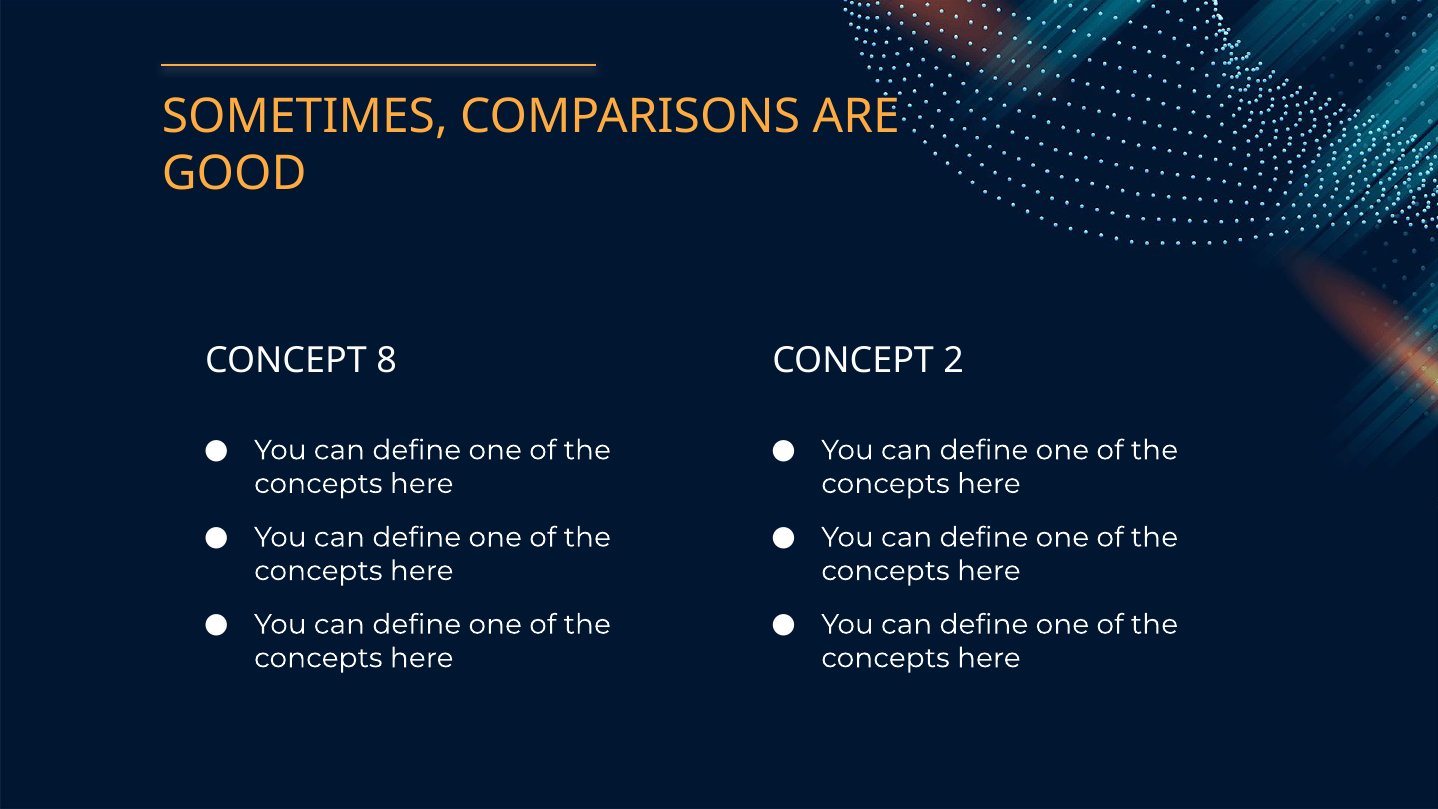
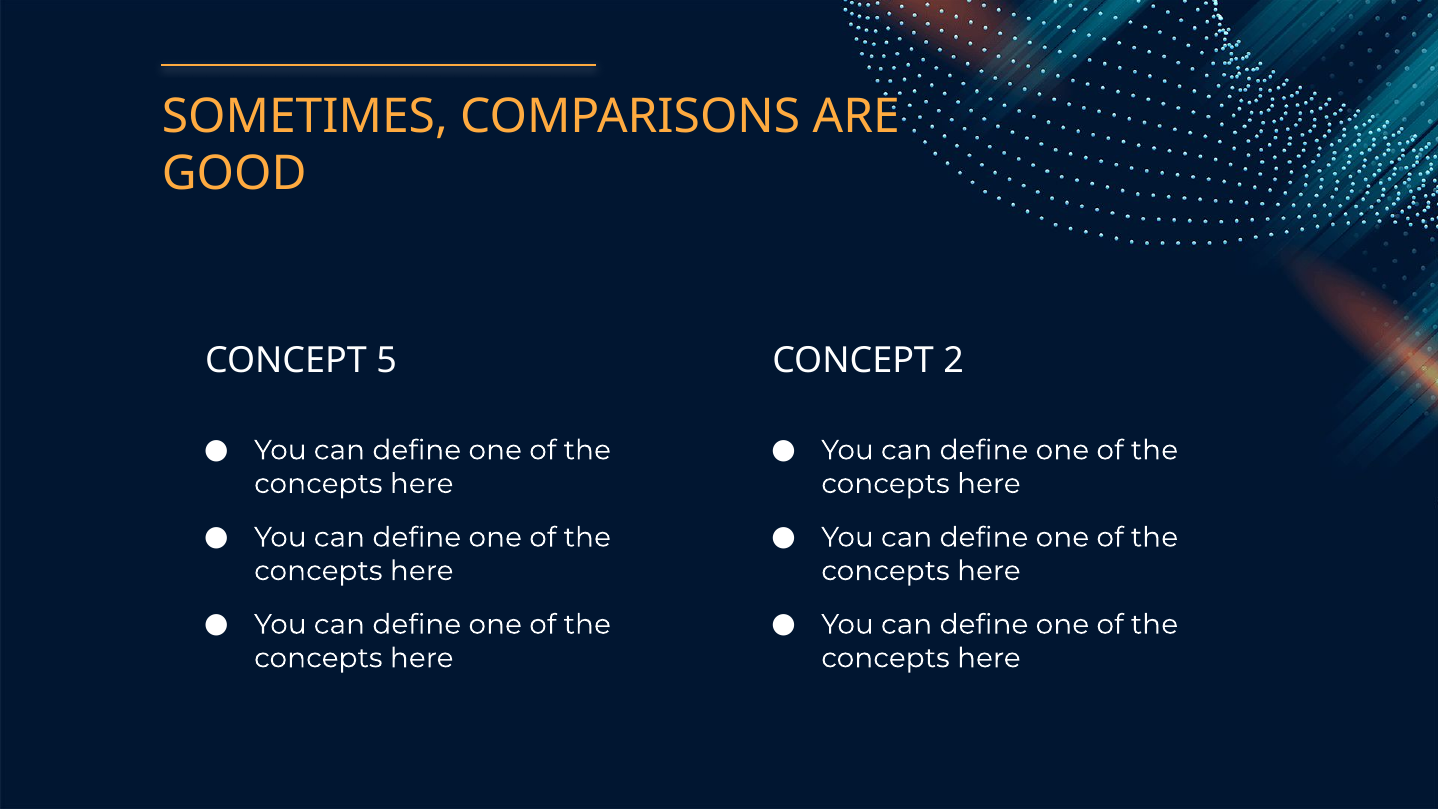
8: 8 -> 5 (387, 360)
